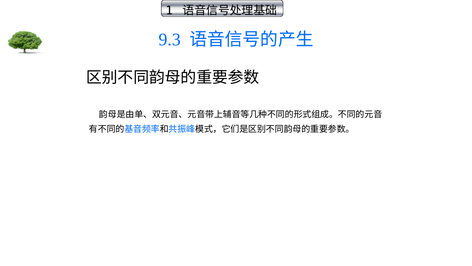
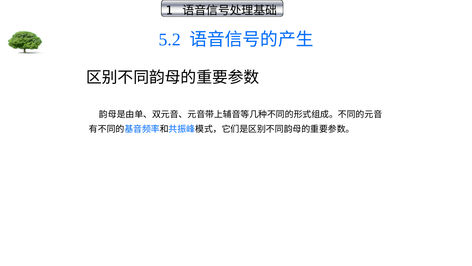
9.3: 9.3 -> 5.2 (170, 39)
